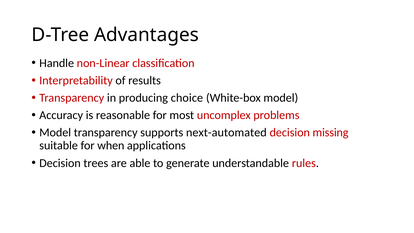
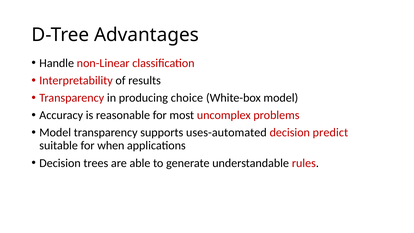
next-automated: next-automated -> uses-automated (226, 133)
missing: missing -> predict (330, 133)
